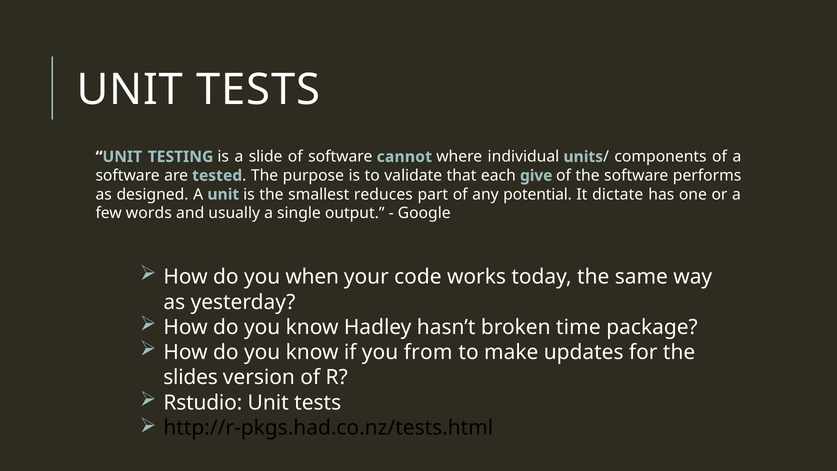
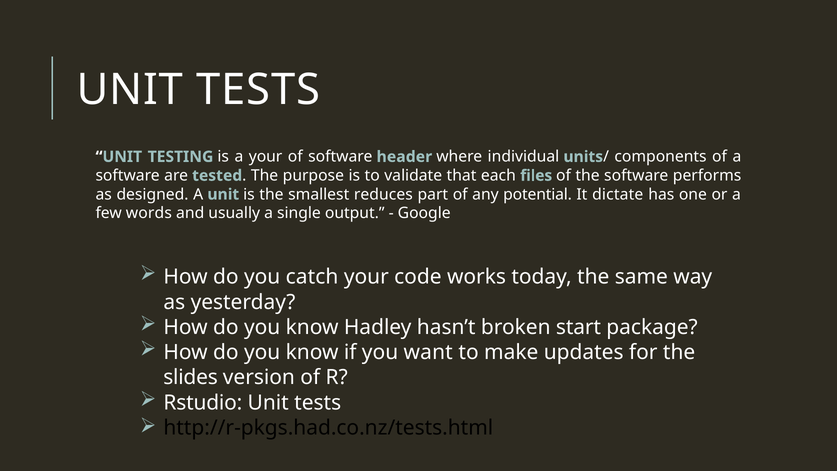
a slide: slide -> your (266, 157)
cannot: cannot -> header (404, 157)
give: give -> files (536, 176)
when: when -> catch (312, 277)
time: time -> start (579, 327)
from: from -> want (428, 352)
